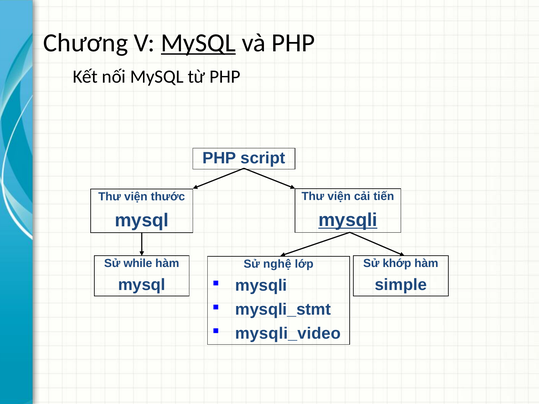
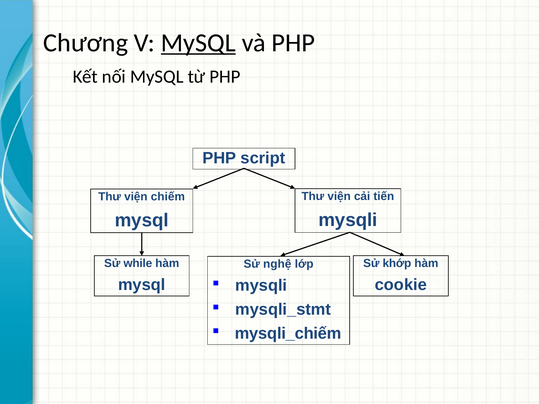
thước: thước -> chiếm (168, 197)
mysqli underline: present -> none (348, 220)
simple: simple -> cookie (401, 285)
mysqli_video: mysqli_video -> mysqli_chiếm (288, 333)
